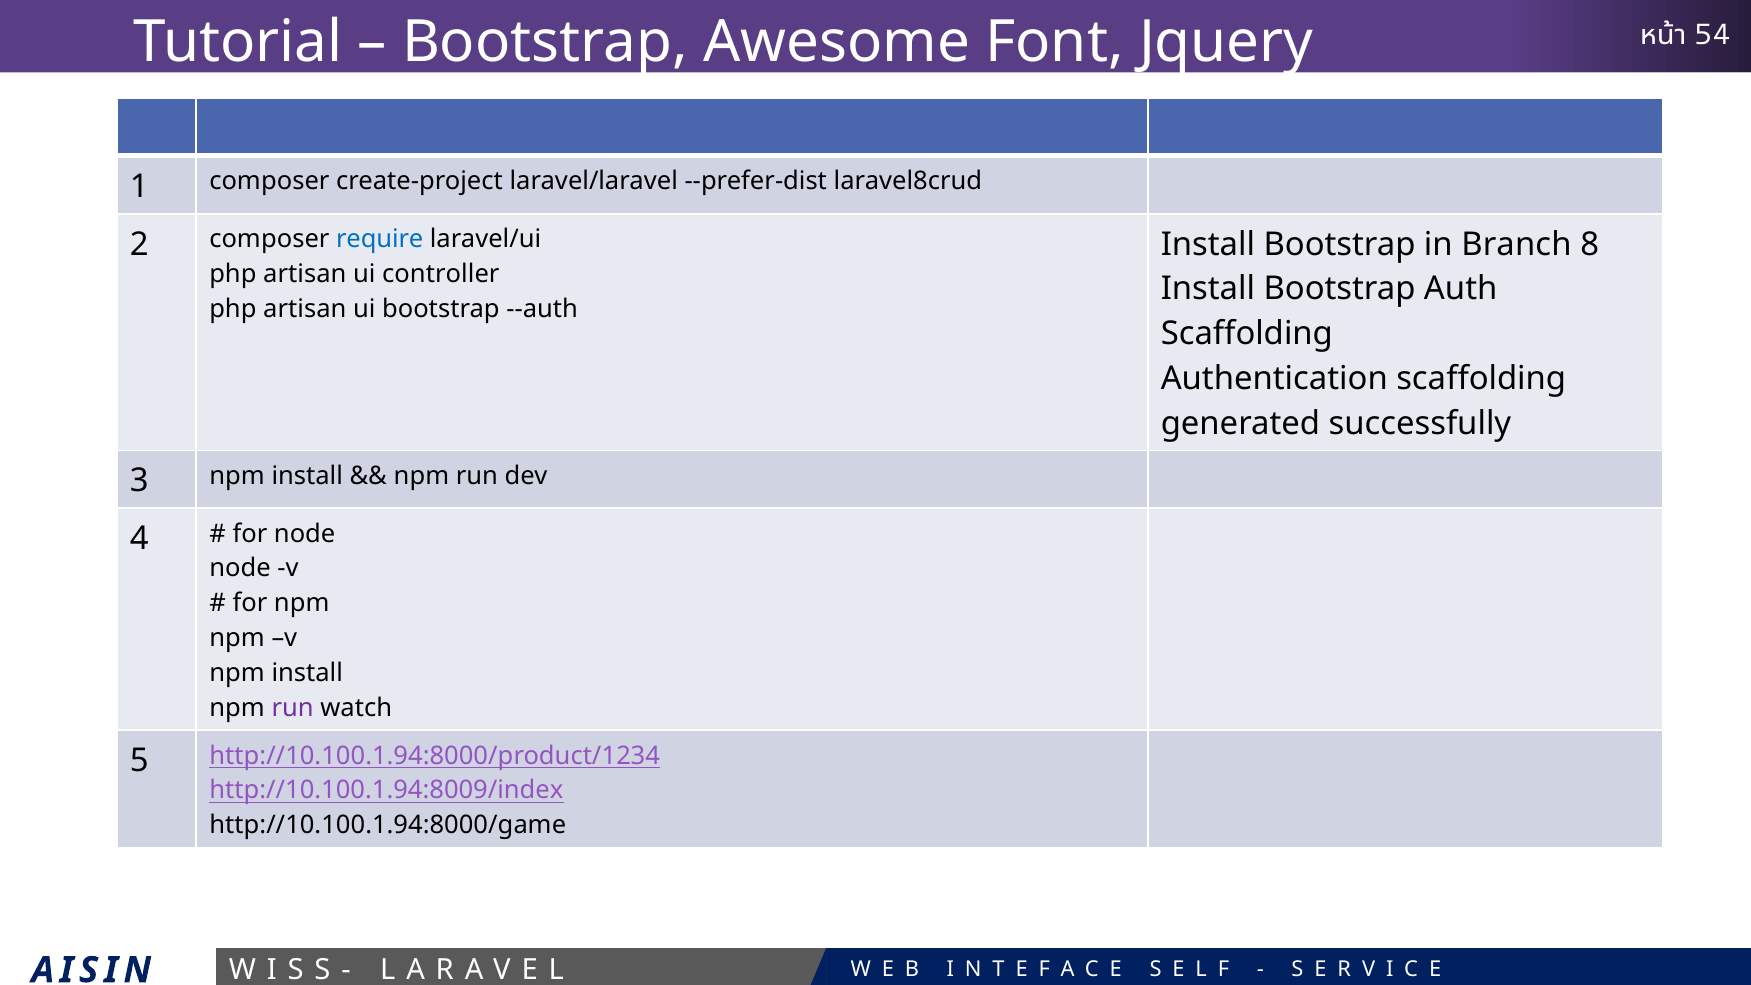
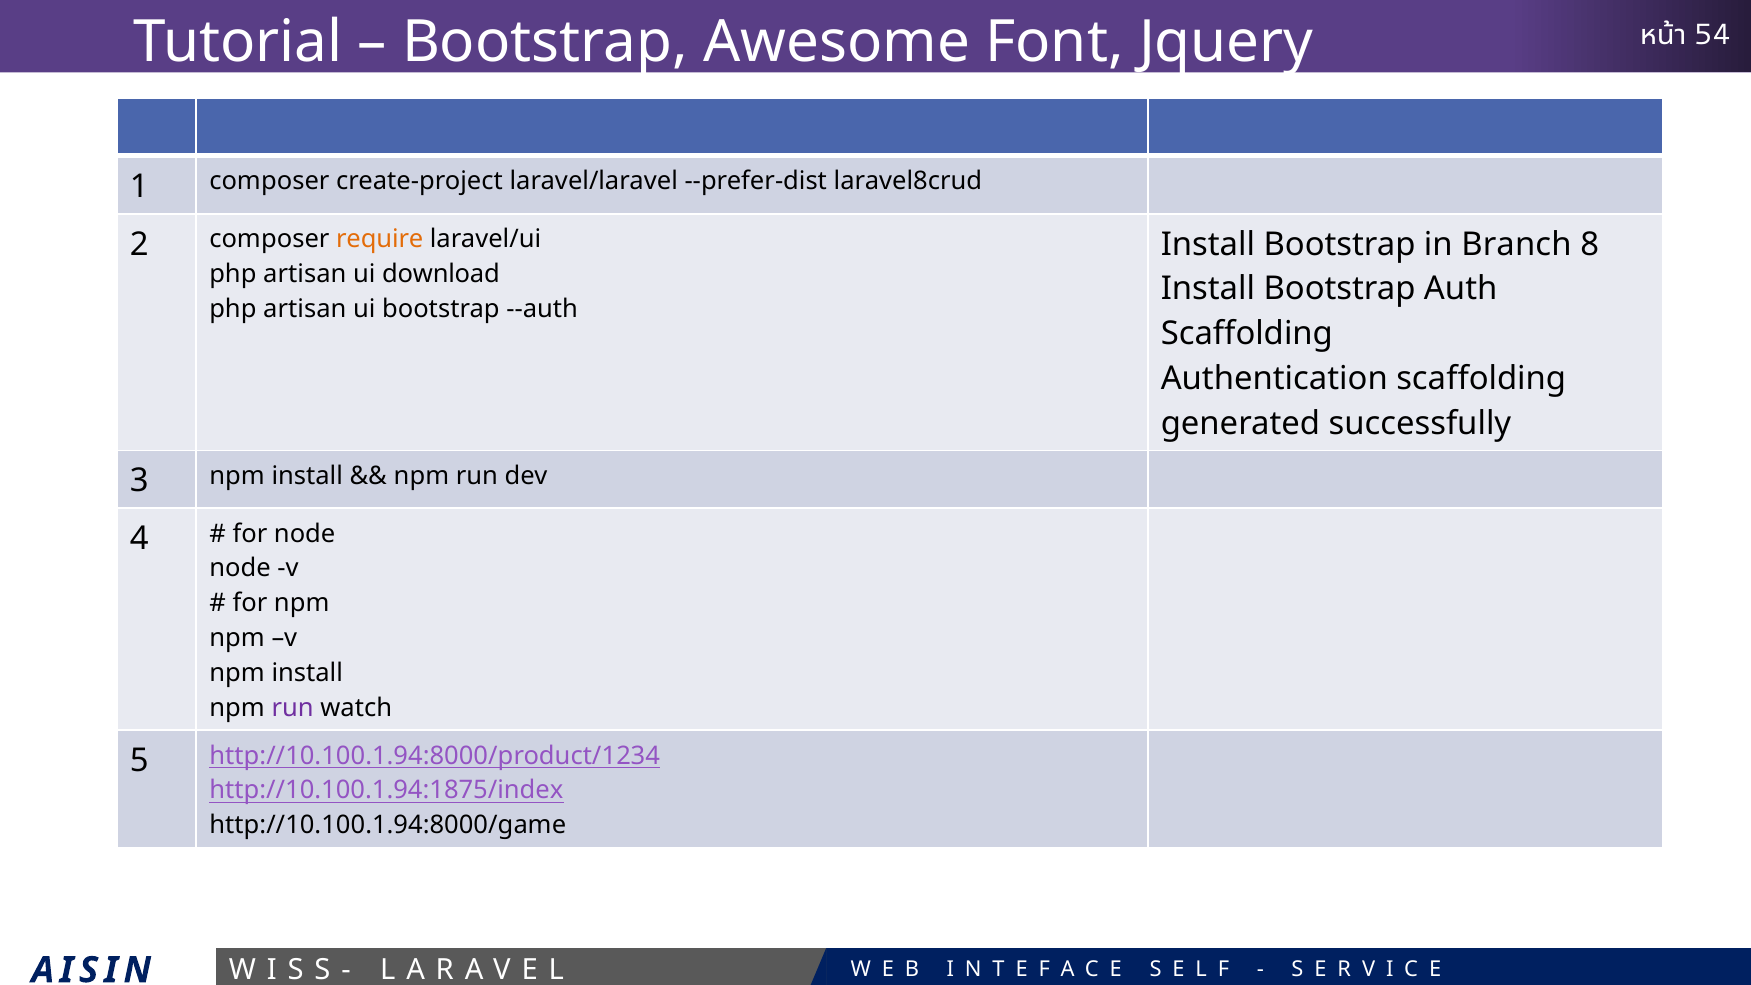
require colour: blue -> orange (380, 239)
controller: controller -> download (441, 274)
http://10.100.1.94:8009/index: http://10.100.1.94:8009/index -> http://10.100.1.94:1875/index (386, 790)
